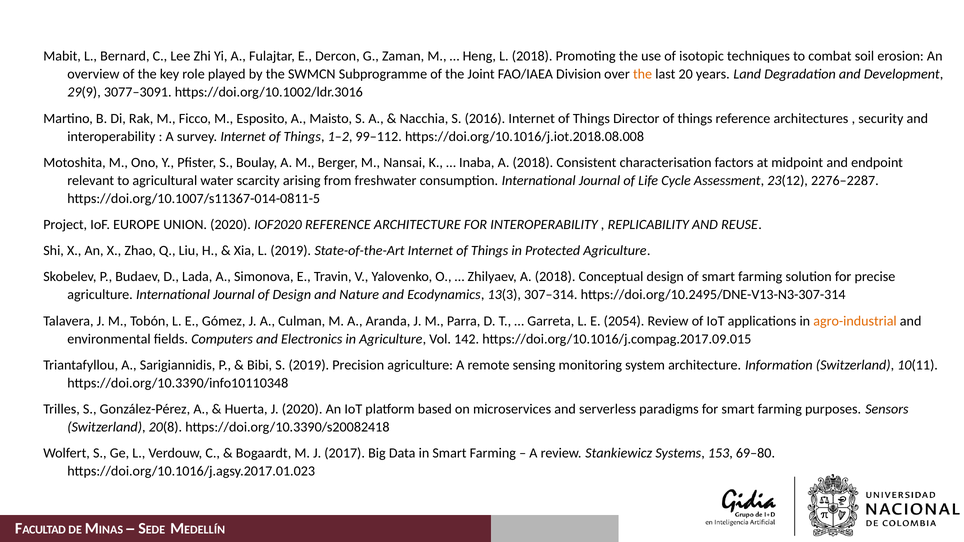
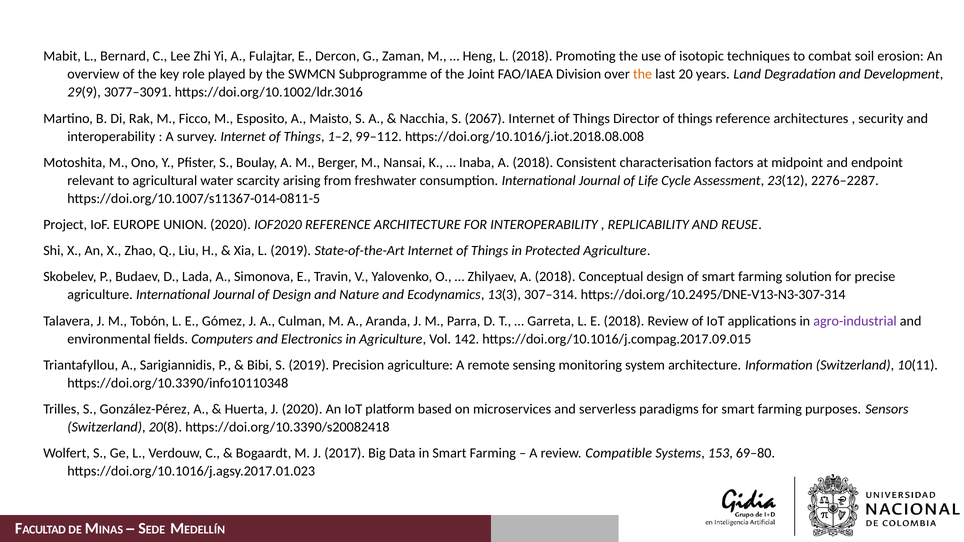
2016: 2016 -> 2067 (485, 118)
E 2054: 2054 -> 2018 (624, 321)
agro-industrial colour: orange -> purple (855, 321)
Stankiewicz: Stankiewicz -> Compatible (619, 453)
